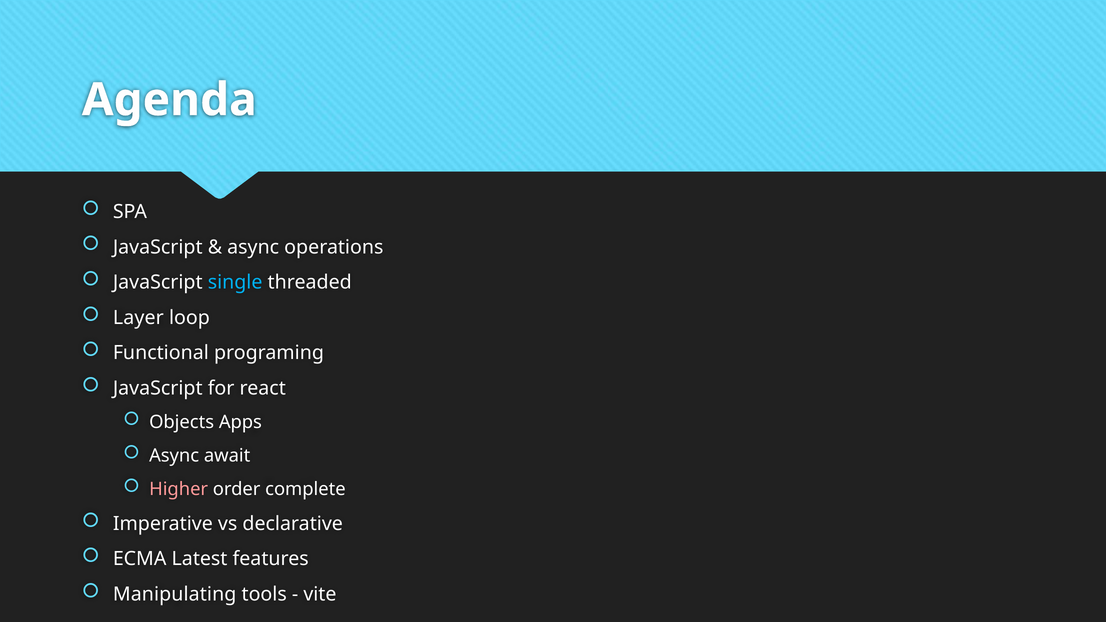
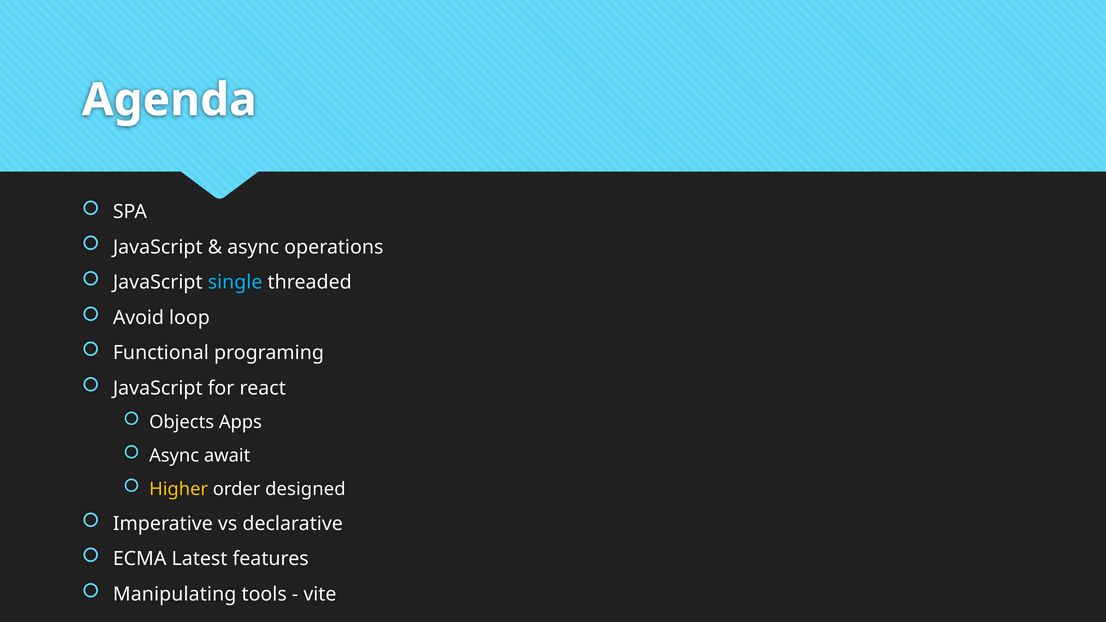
Layer: Layer -> Avoid (138, 318)
Higher colour: pink -> yellow (179, 489)
complete: complete -> designed (305, 489)
